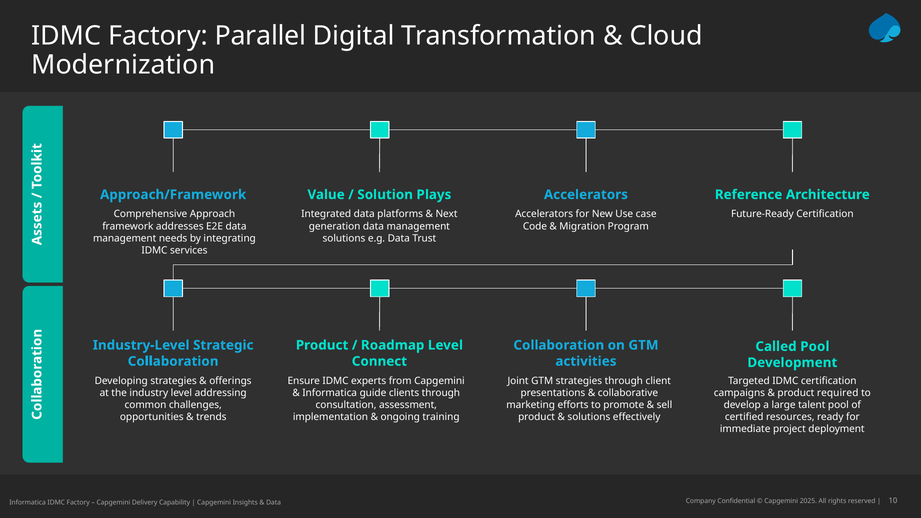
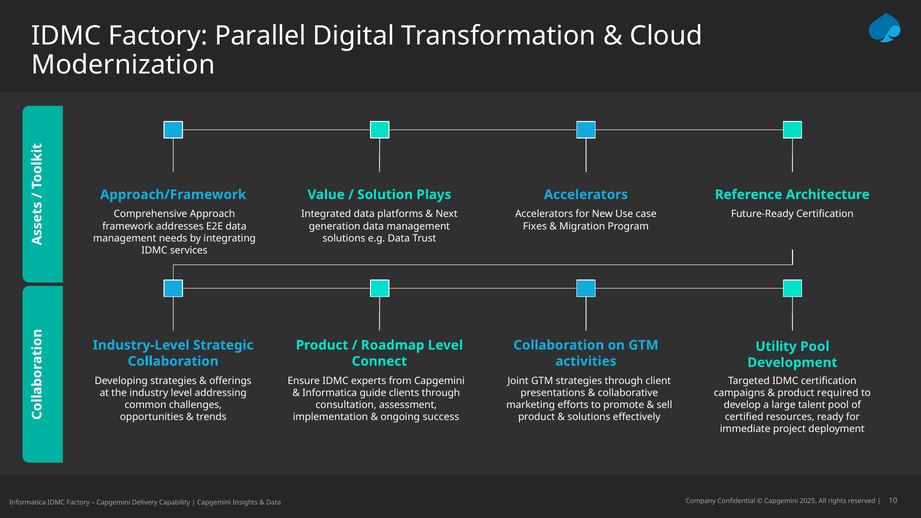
Code: Code -> Fixes (535, 226)
Called: Called -> Utility (776, 347)
training: training -> success (441, 417)
